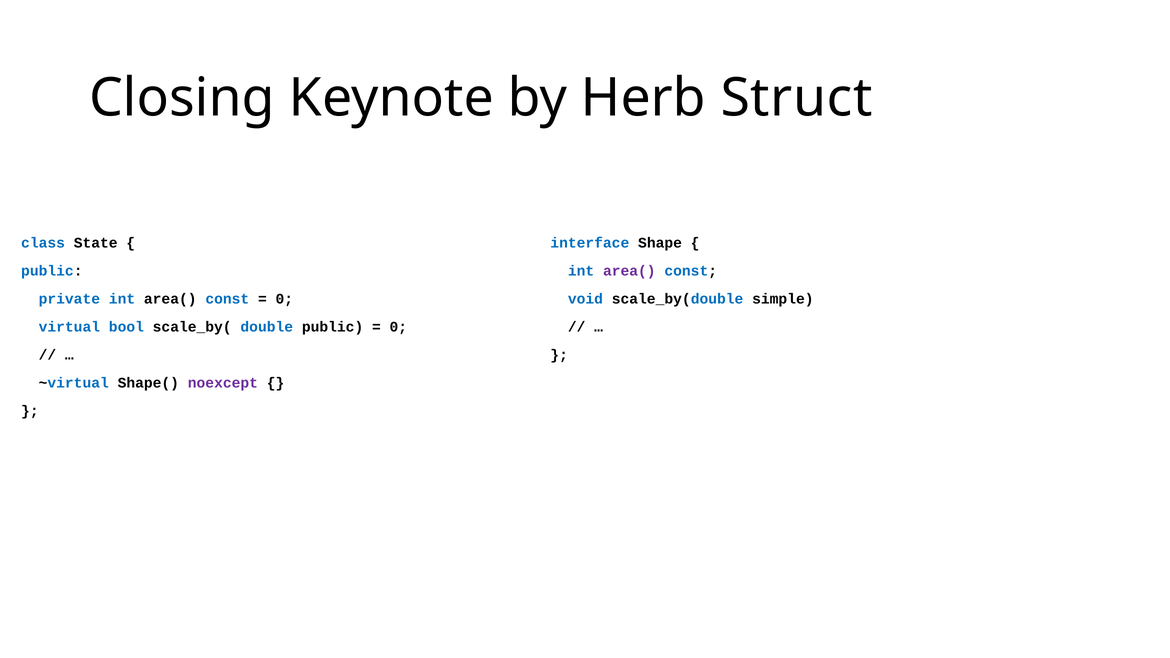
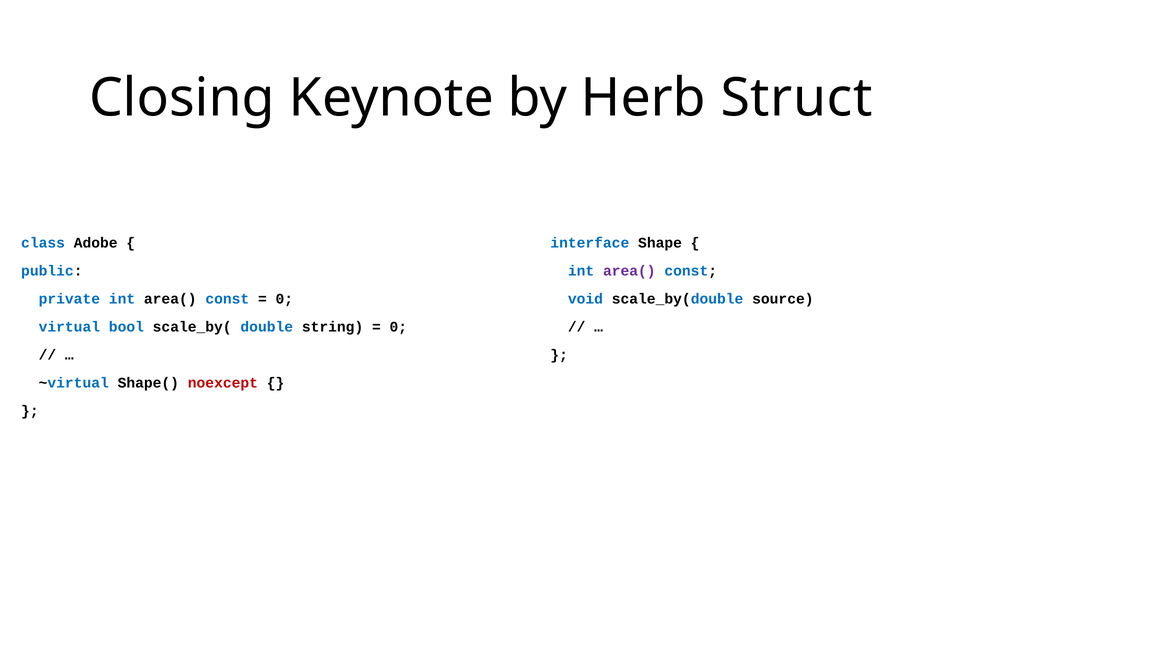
State: State -> Adobe (96, 243)
simple: simple -> source (783, 299)
double public: public -> string (333, 327)
noexcept colour: purple -> red (223, 383)
